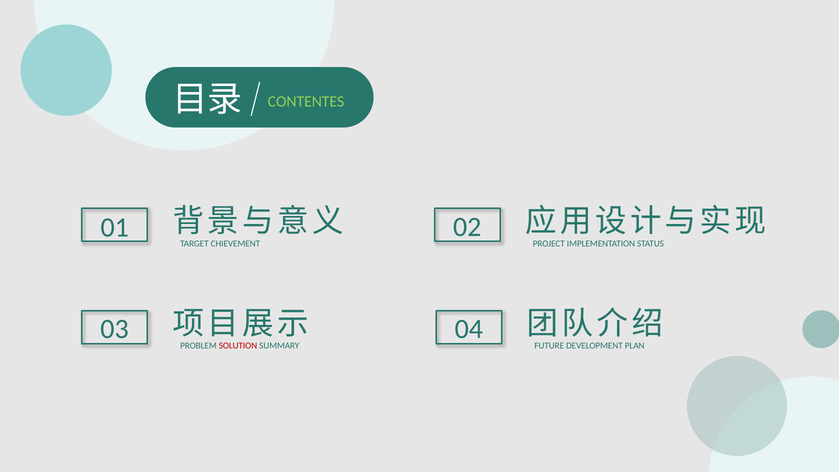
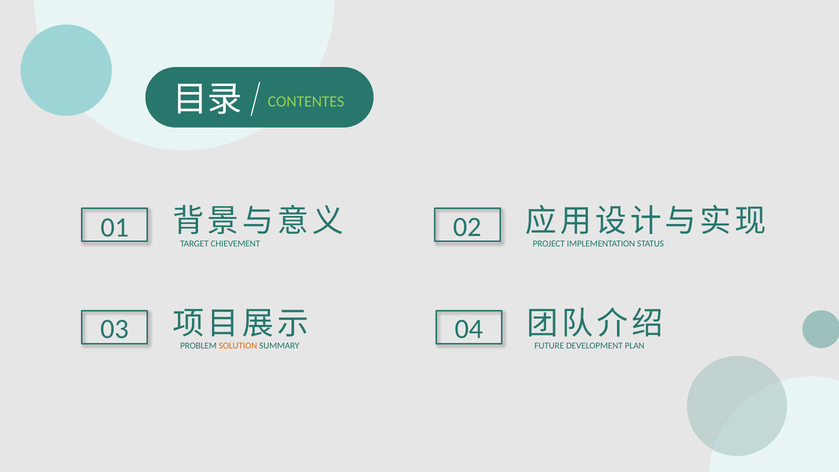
SOLUTION colour: red -> orange (238, 346)
